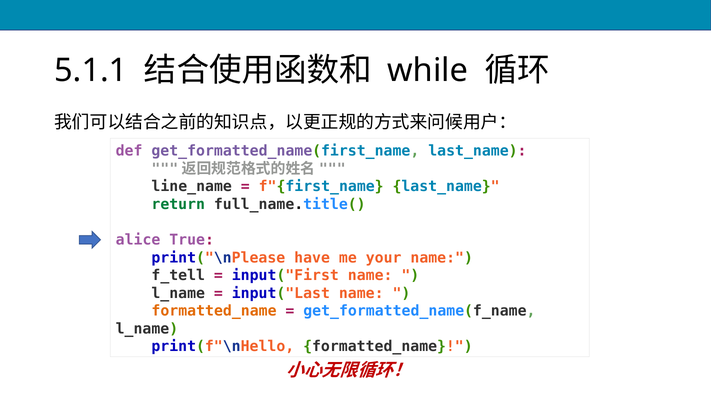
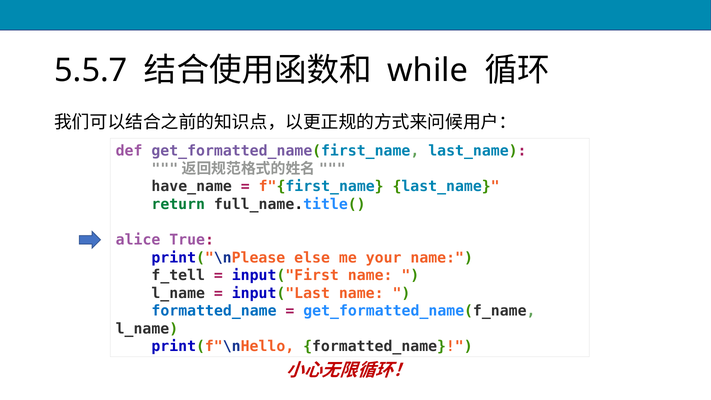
5.1.1: 5.1.1 -> 5.5.7 (91, 70)
line_name: line_name -> have_name (192, 186)
have: have -> else (312, 258)
formatted_name colour: orange -> blue (214, 311)
